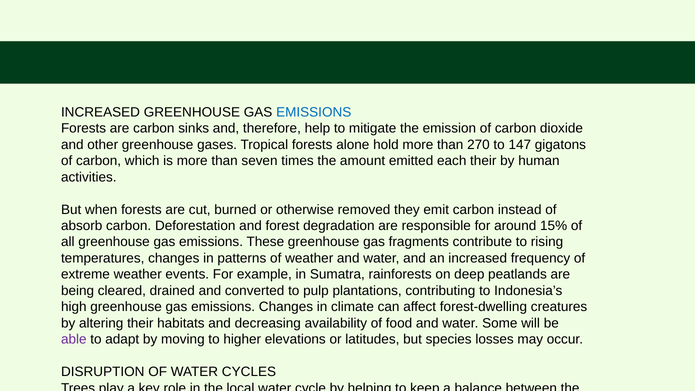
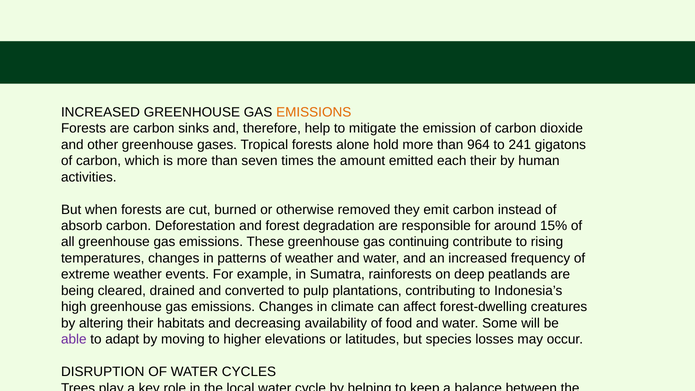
EMISSIONS colour: blue -> orange (314, 112)
270: 270 -> 964 (478, 145)
147: 147 -> 241 (520, 145)
gas fragments: fragments -> continuing (419, 242)
